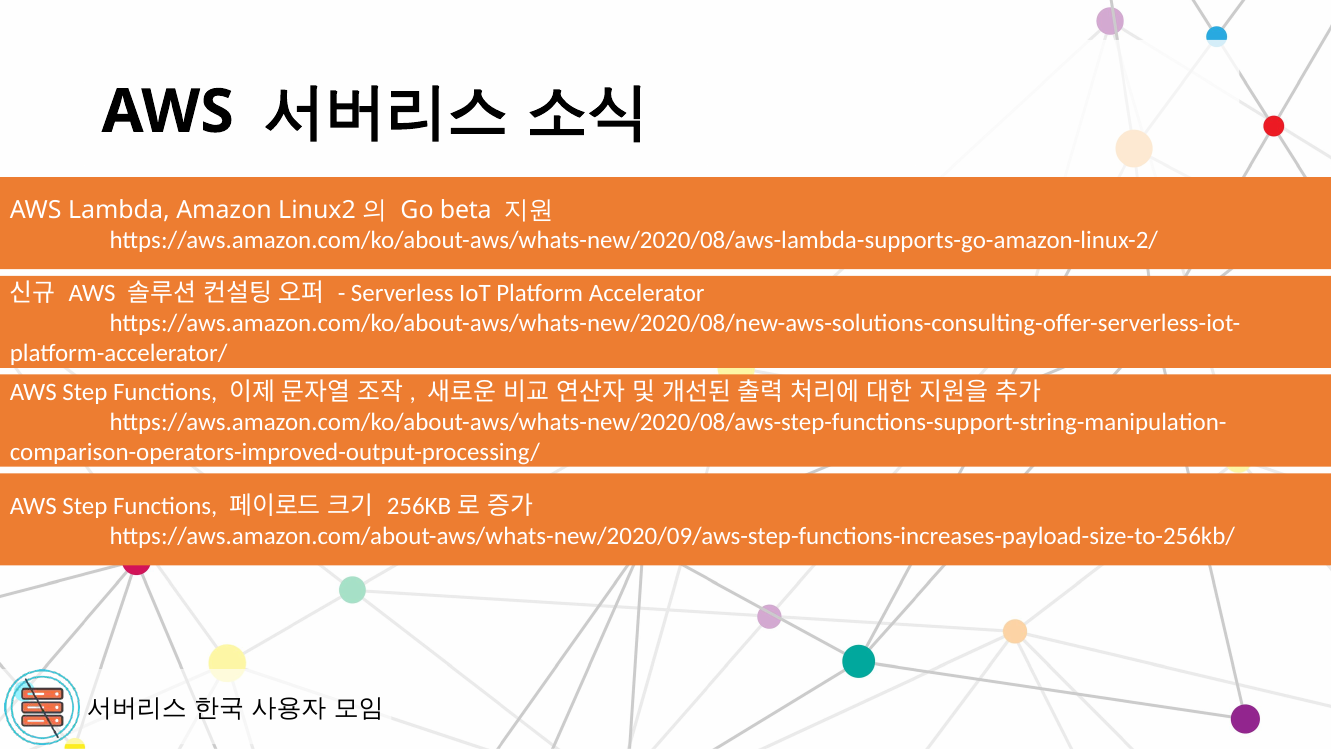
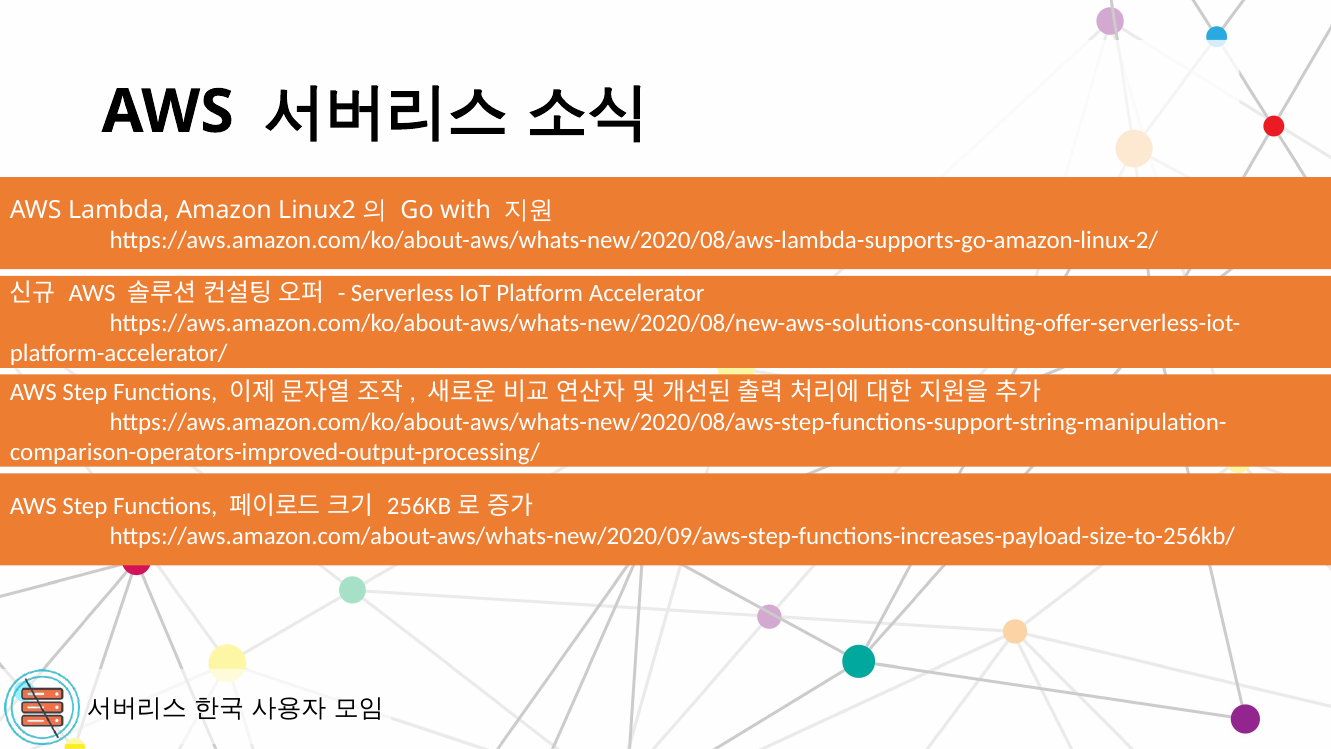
beta: beta -> with (466, 210)
